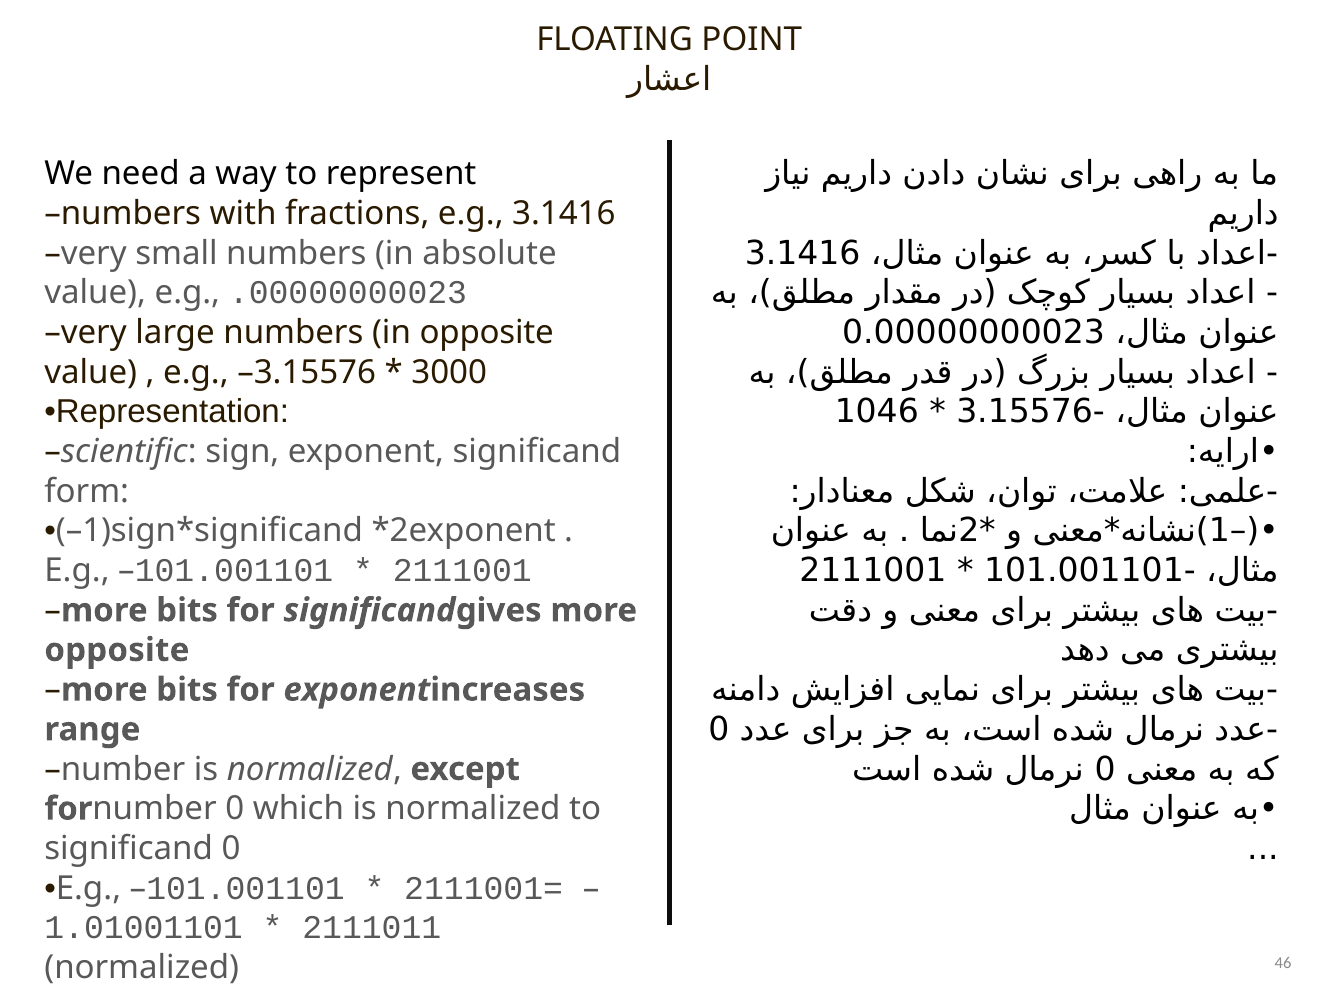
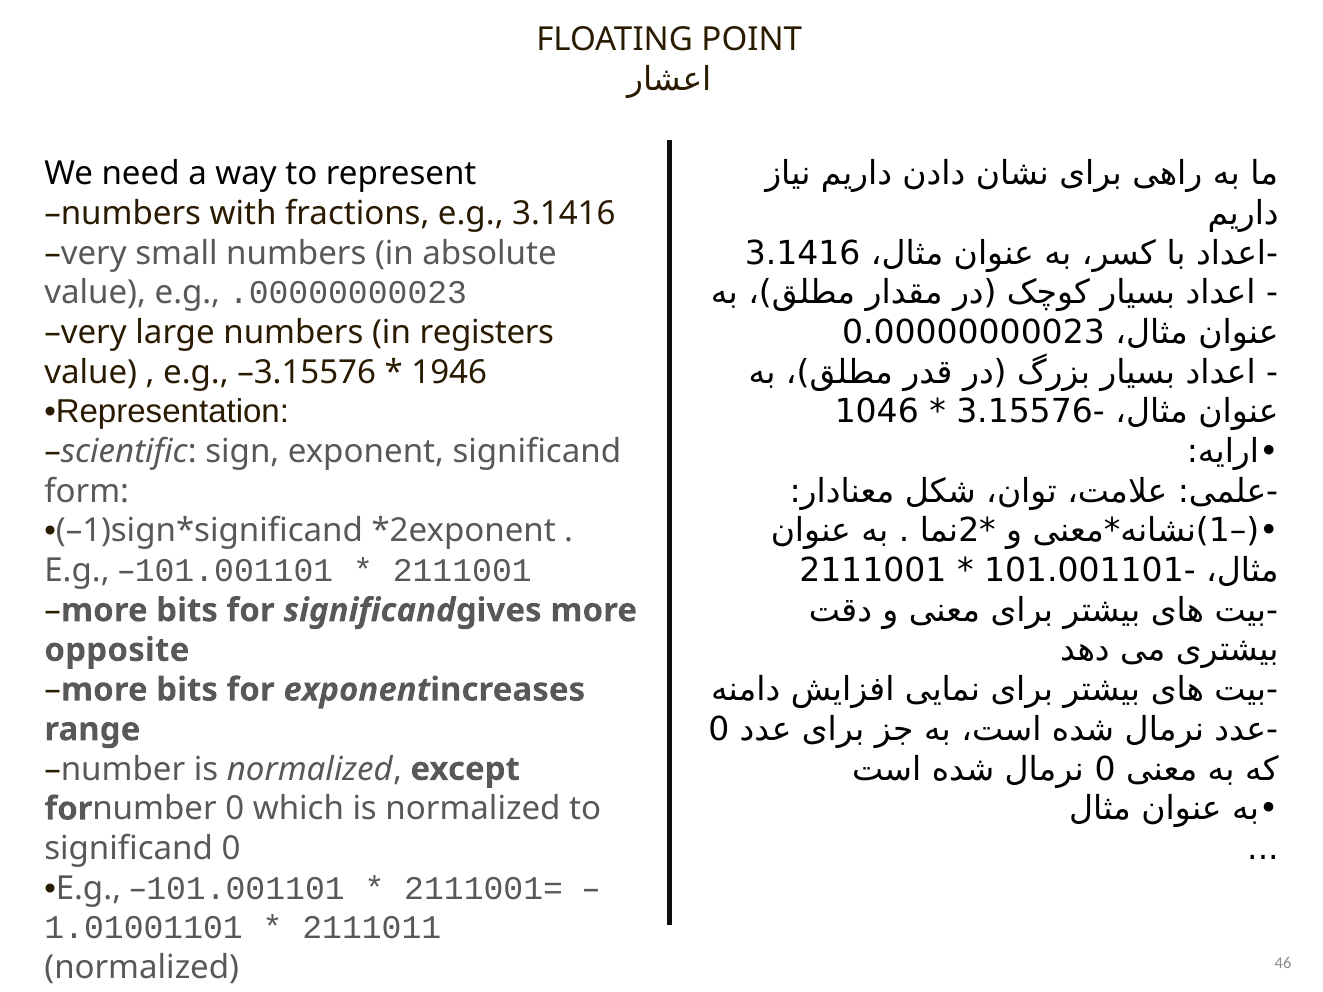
in opposite: opposite -> registers (487, 333)
3000: 3000 -> 1946 (449, 372)
